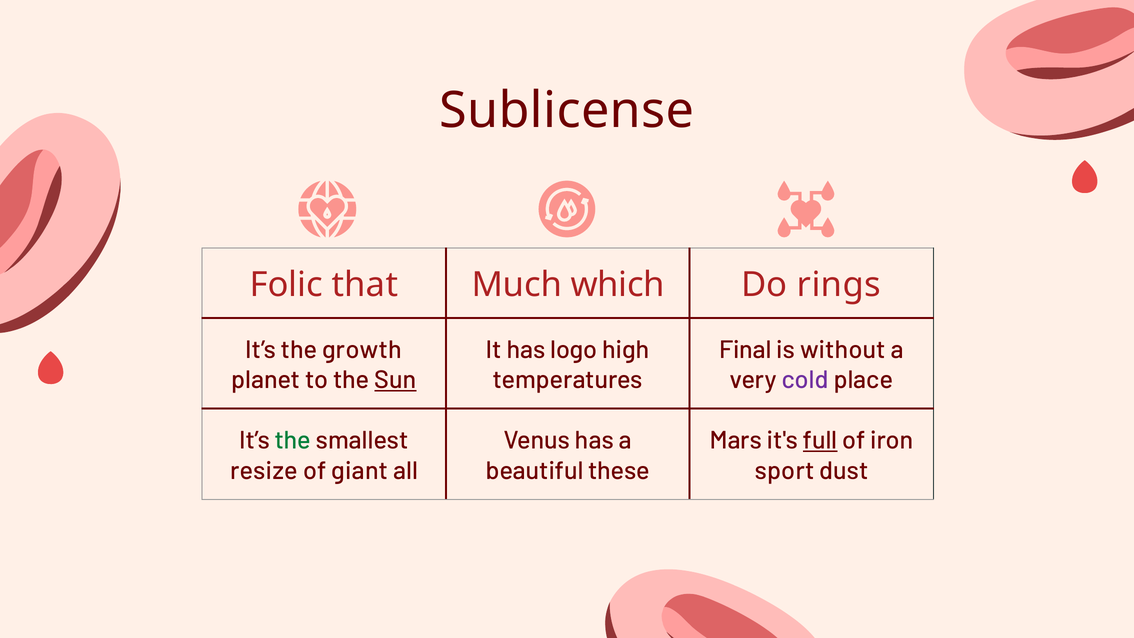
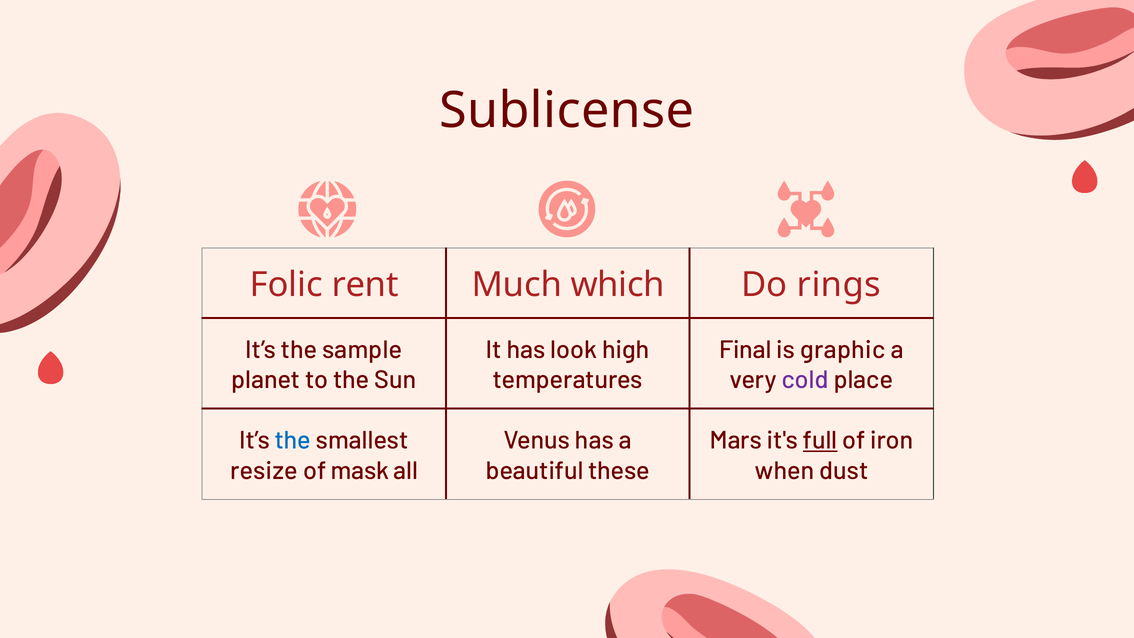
that: that -> rent (365, 285)
growth: growth -> sample (362, 350)
logo: logo -> look (574, 350)
without: without -> graphic (843, 350)
Sun underline: present -> none (395, 380)
the colour: green -> blue (293, 441)
giant: giant -> mask (360, 471)
sport: sport -> when (785, 471)
